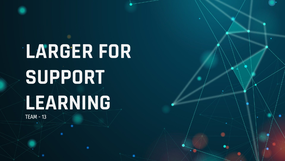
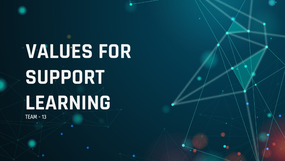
LARGER: LARGER -> VALUES (59, 51)
